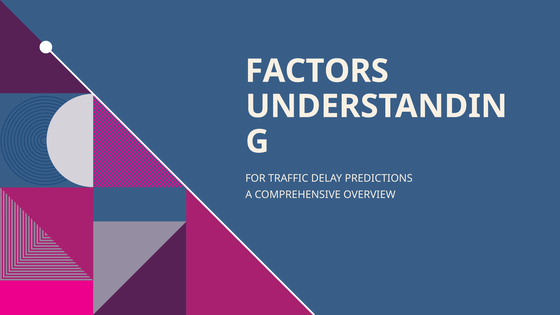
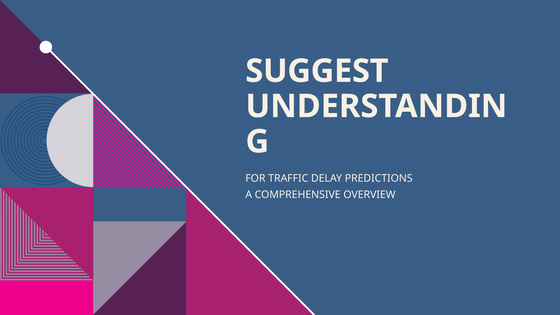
FACTORS: FACTORS -> SUGGEST (317, 71)
